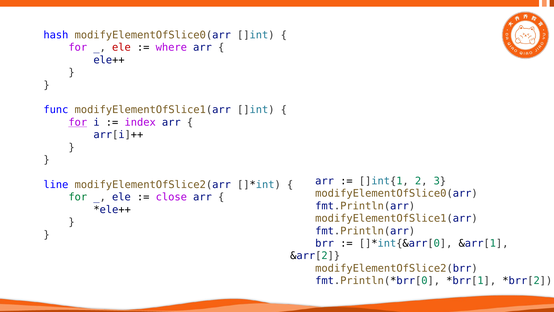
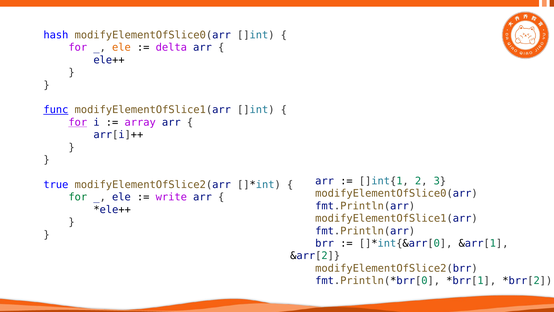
ele colour: red -> orange (121, 47)
where: where -> delta (171, 47)
func underline: none -> present (56, 110)
index: index -> array (140, 122)
line: line -> true (56, 185)
close: close -> write (171, 197)
